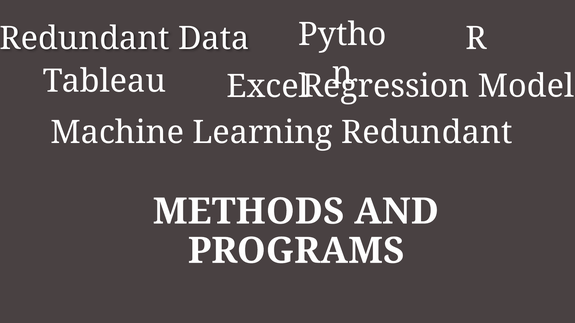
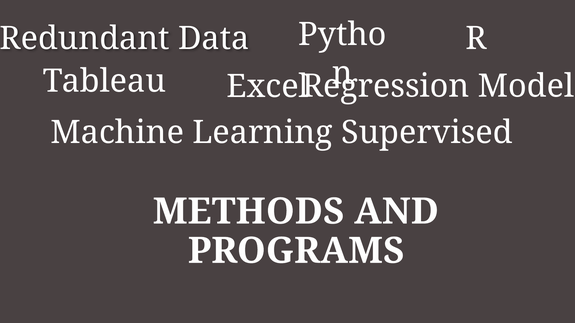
Learning Redundant: Redundant -> Supervised (427, 133)
